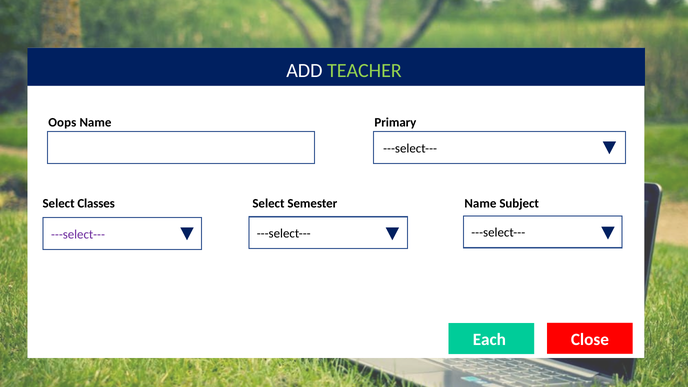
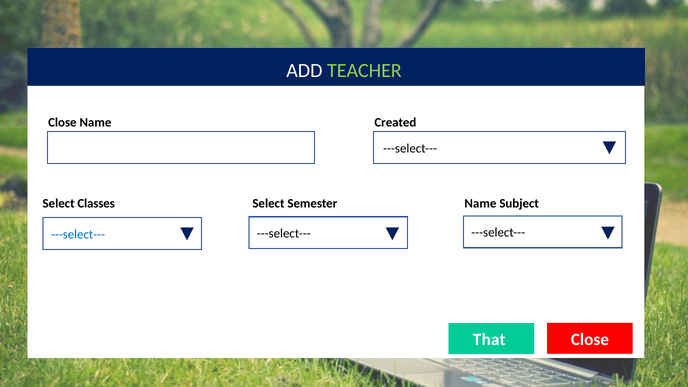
Oops: Oops -> Close (62, 123)
Primary: Primary -> Created (395, 123)
---select--- colour: purple -> blue (78, 235)
Each: Each -> That (489, 340)
